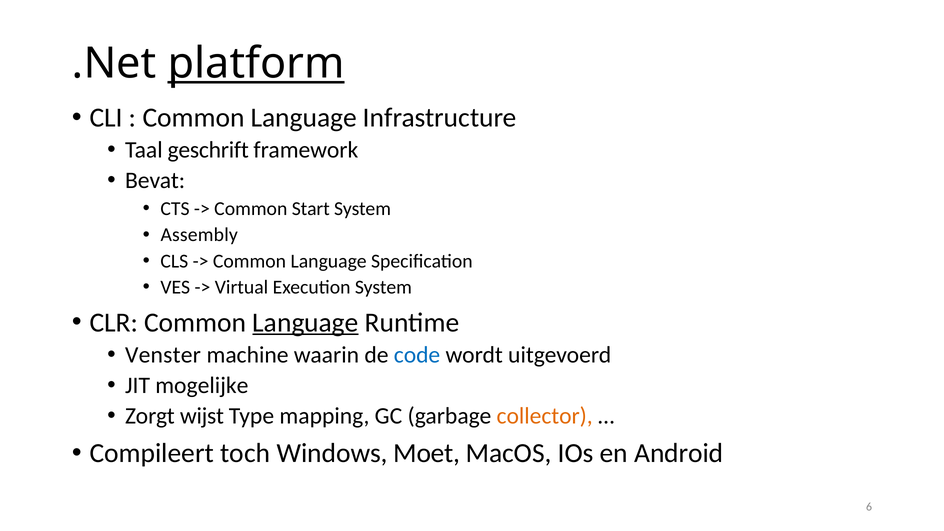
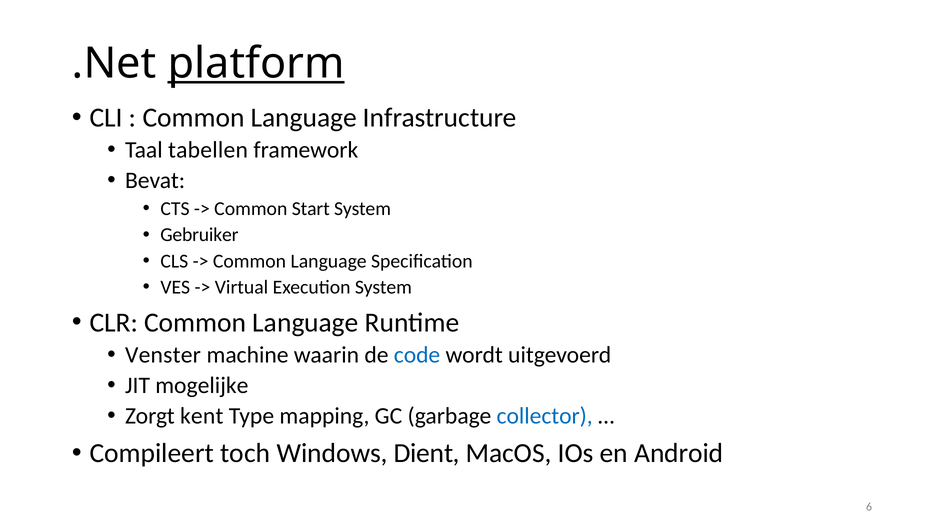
geschrift: geschrift -> tabellen (208, 150)
Assembly: Assembly -> Gebruiker (199, 235)
Language underline: present -> none (306, 322)
wijst: wijst -> kent (202, 416)
collector colour: orange -> blue (545, 416)
Moet: Moet -> Dient (427, 453)
